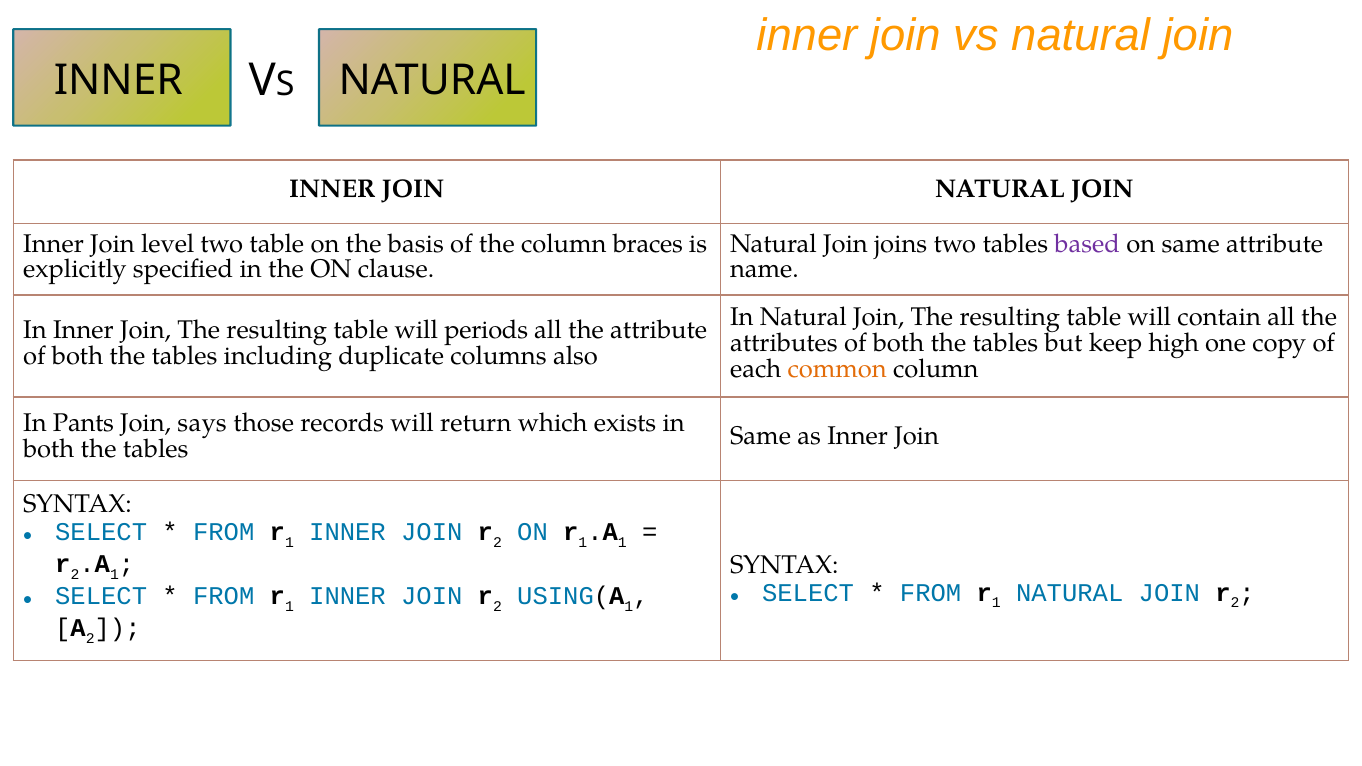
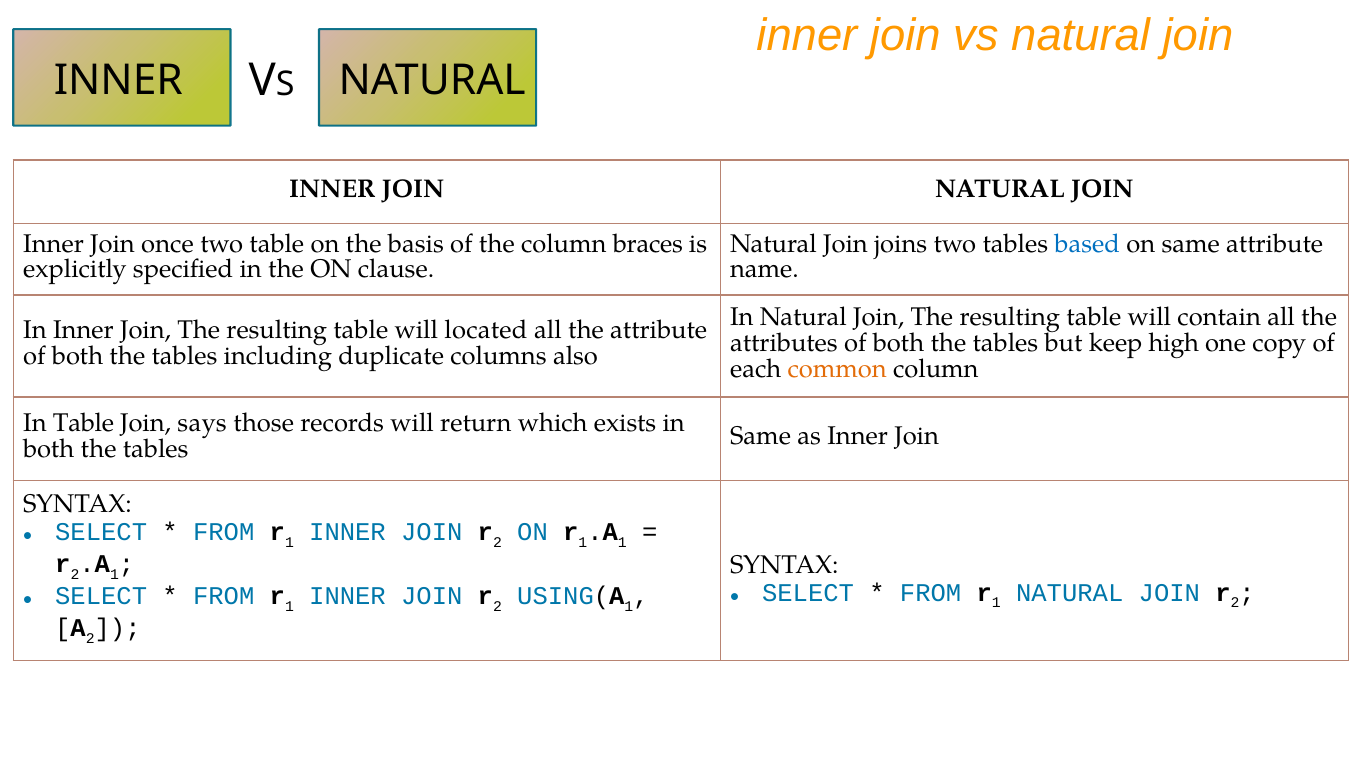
level: level -> once (168, 244)
based colour: purple -> blue (1087, 244)
periods: periods -> located (486, 330)
In Pants: Pants -> Table (83, 423)
